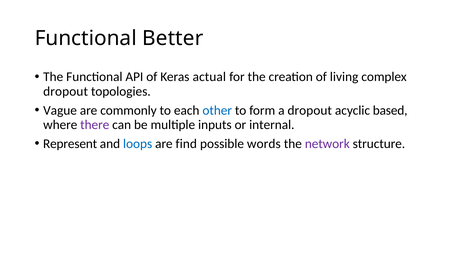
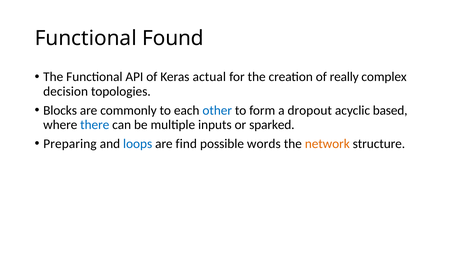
Better: Better -> Found (173, 38)
living: living -> really (344, 77)
dropout: dropout -> decision (66, 91)
Vague: Vague -> Blocks (60, 110)
there colour: purple -> blue (95, 125)
internal: internal -> sparked (272, 125)
Represent: Represent -> Preparing (70, 144)
network colour: purple -> orange (327, 144)
